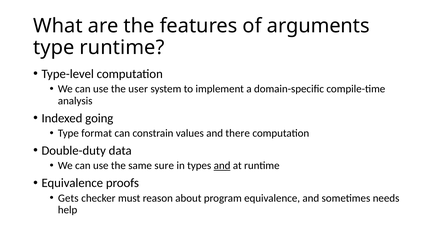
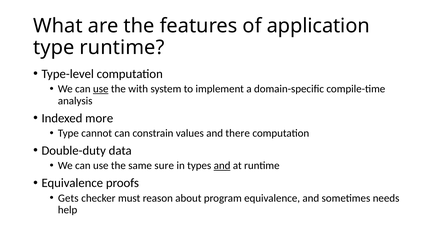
arguments: arguments -> application (318, 26)
use underline: none -> present (101, 89)
user: user -> with (138, 89)
going: going -> more (99, 118)
format: format -> cannot (97, 133)
